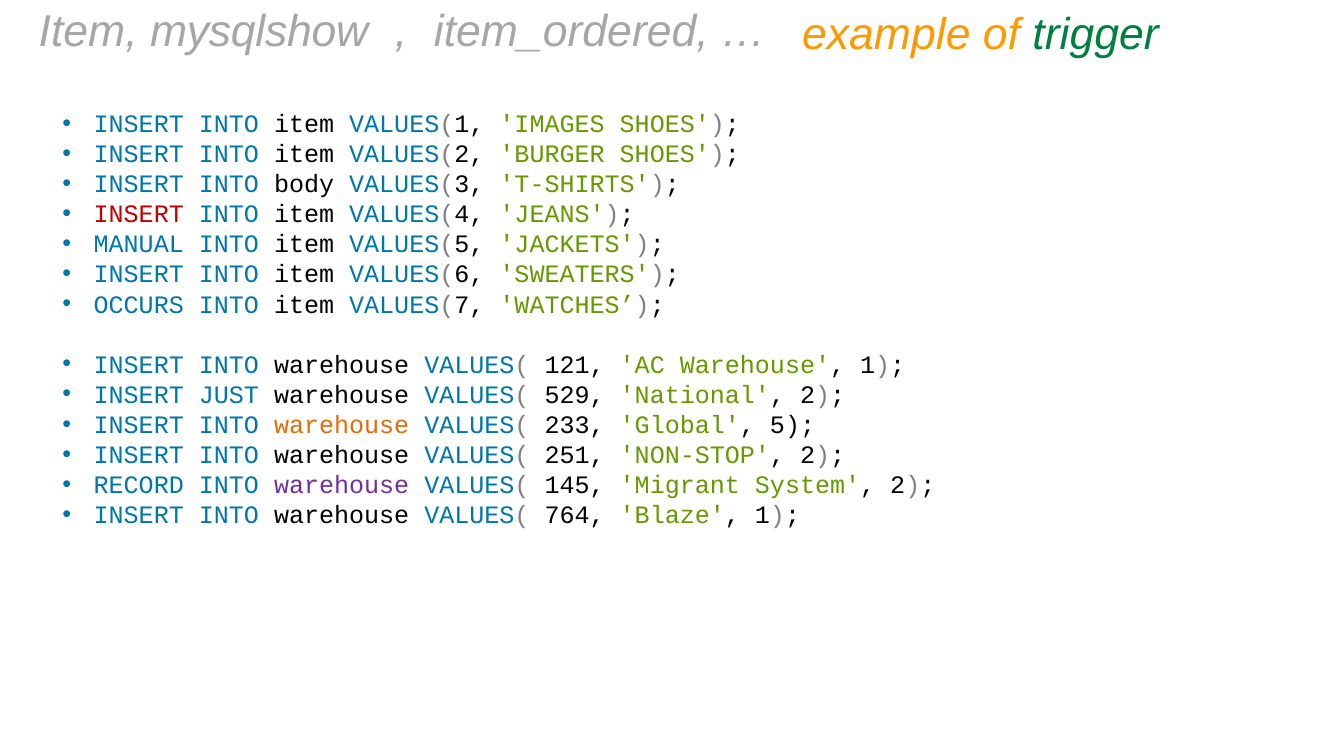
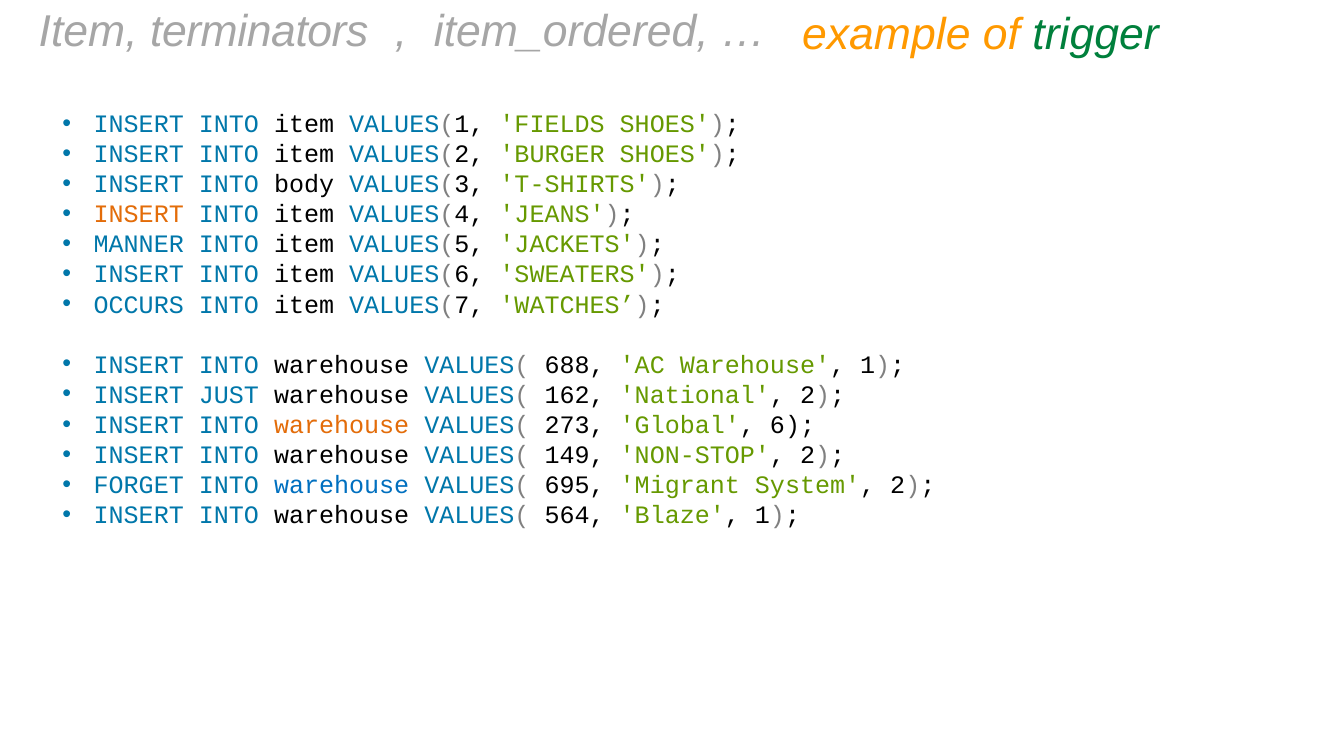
mysqlshow: mysqlshow -> terminators (259, 32)
IMAGES: IMAGES -> FIELDS (552, 124)
INSERT colour: red -> orange (139, 214)
MANUAL: MANUAL -> MANNER (139, 244)
121: 121 -> 688 (575, 365)
529: 529 -> 162 (575, 395)
233: 233 -> 273 (575, 425)
5: 5 -> 6 (793, 425)
251: 251 -> 149 (575, 455)
RECORD: RECORD -> FORGET (139, 485)
warehouse colour: purple -> blue (342, 485)
145: 145 -> 695 (575, 485)
764: 764 -> 564 (575, 515)
